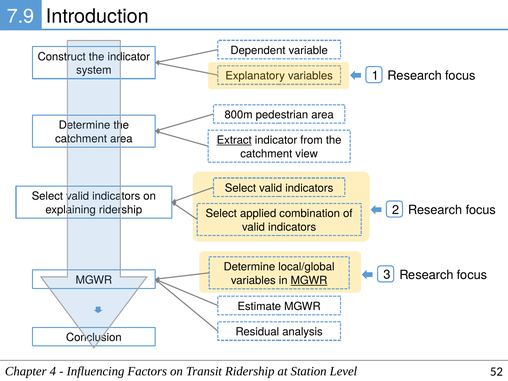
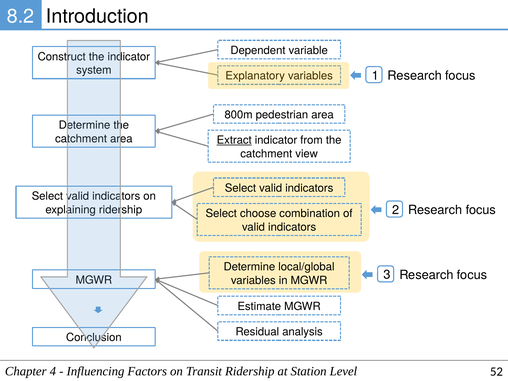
7.9: 7.9 -> 8.2 (21, 16)
applied: applied -> choose (258, 213)
MGWR underline: present -> none (309, 280)
